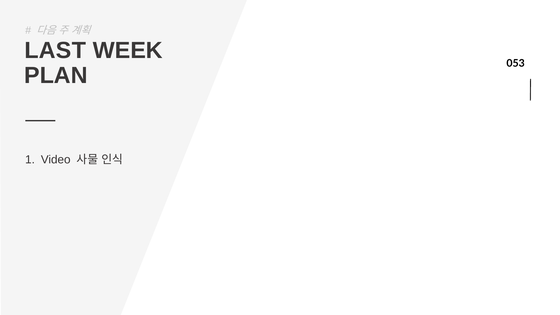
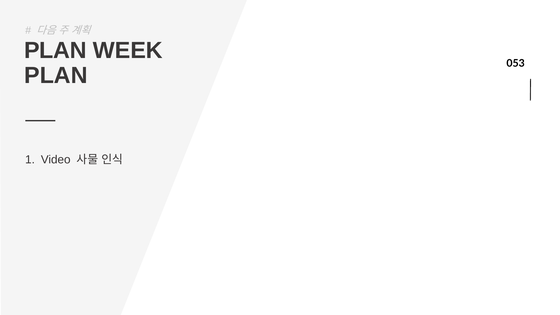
LAST: LAST -> PLAN (55, 50)
